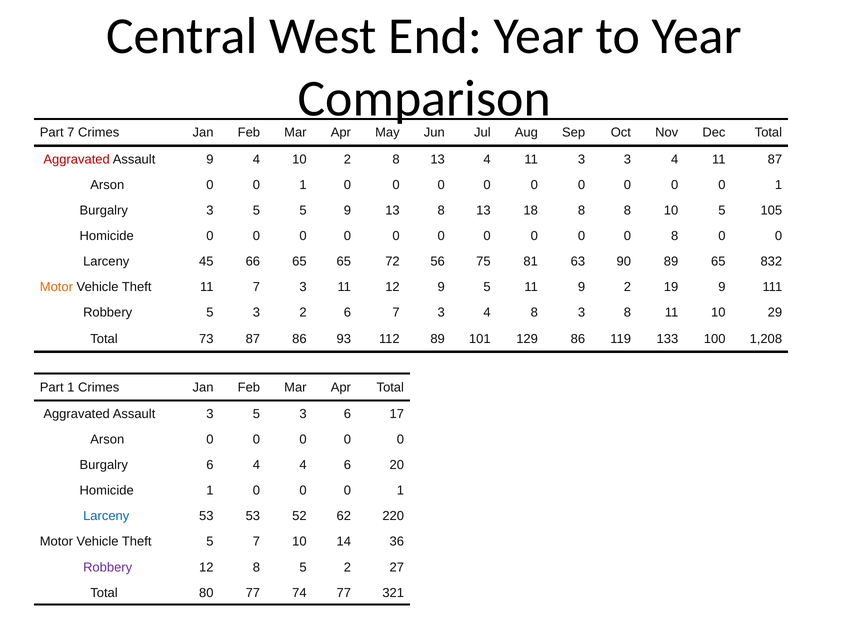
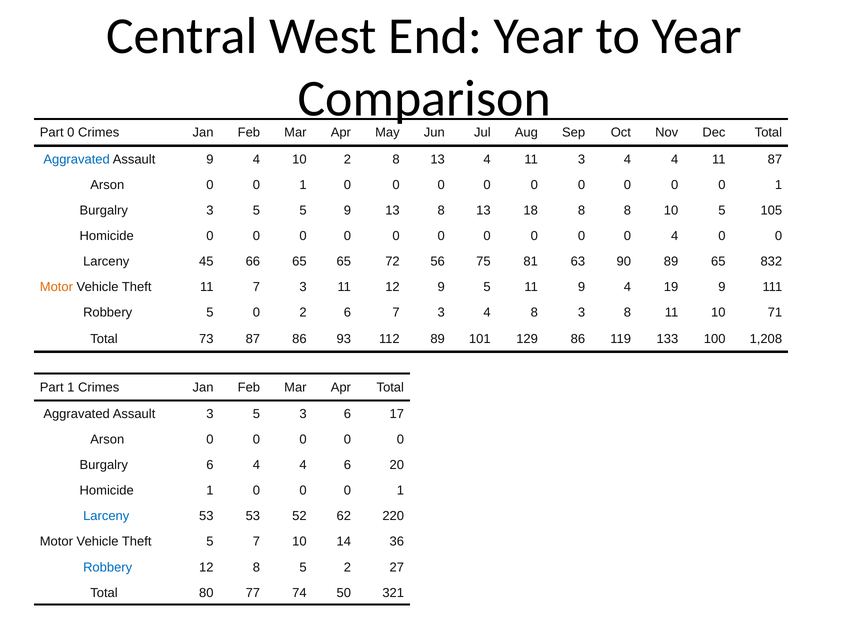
Part 7: 7 -> 0 (71, 132)
Aggravated colour: red -> blue (77, 159)
11 3 3: 3 -> 4 (627, 159)
0 8: 8 -> 4 (675, 236)
11 9 2: 2 -> 4 (627, 287)
Robbery 5 3: 3 -> 0 (256, 312)
29: 29 -> 71 (775, 312)
Robbery colour: purple -> blue (108, 567)
74 77: 77 -> 50 (344, 593)
